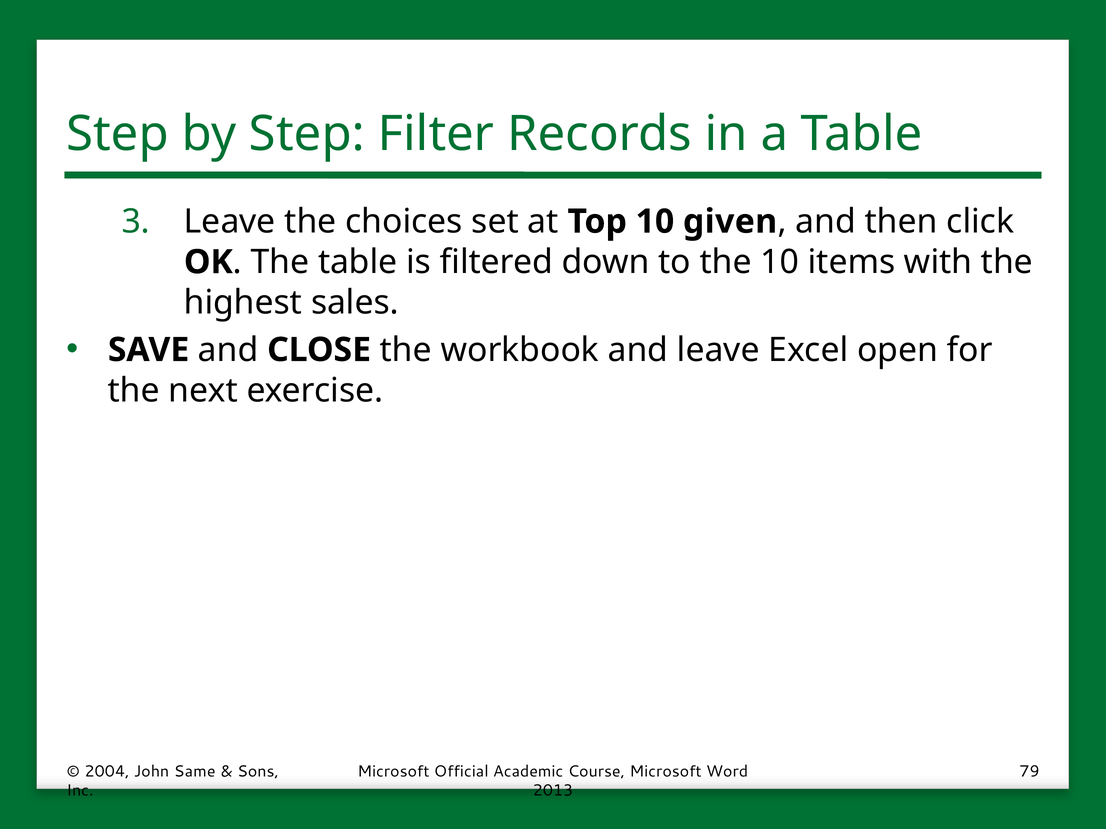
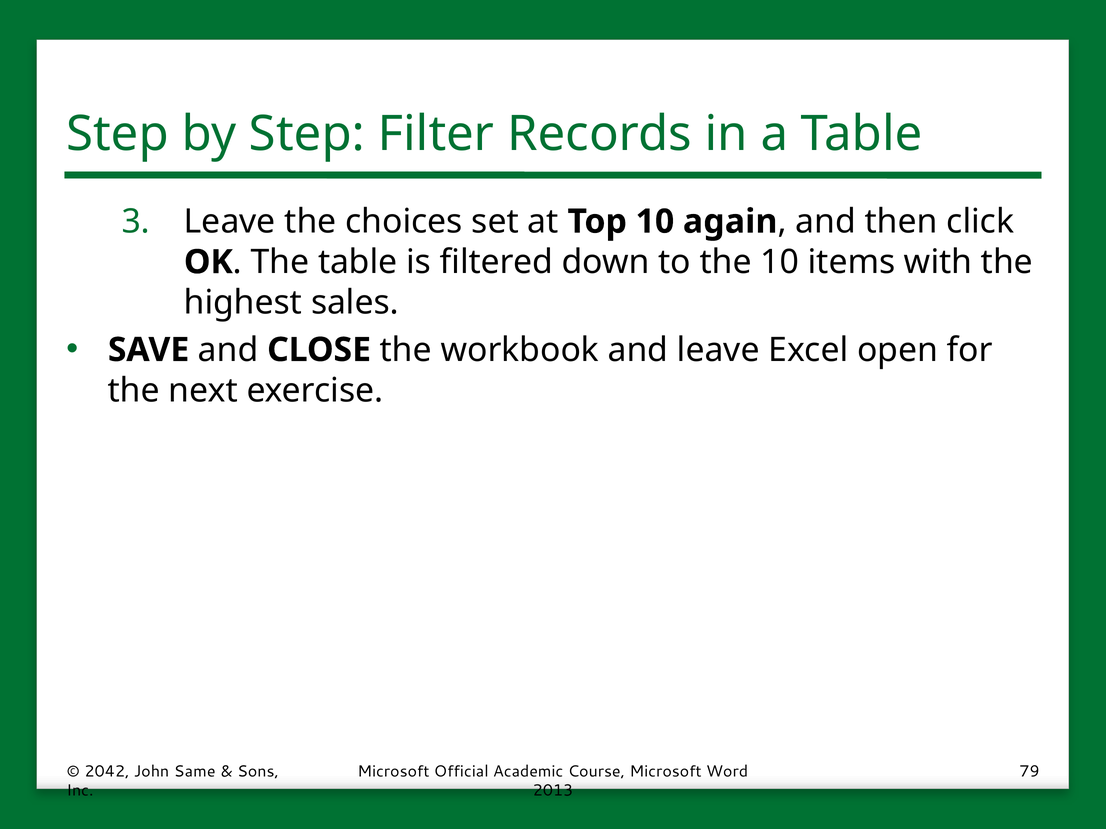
given: given -> again (730, 222)
2004: 2004 -> 2042 (107, 772)
